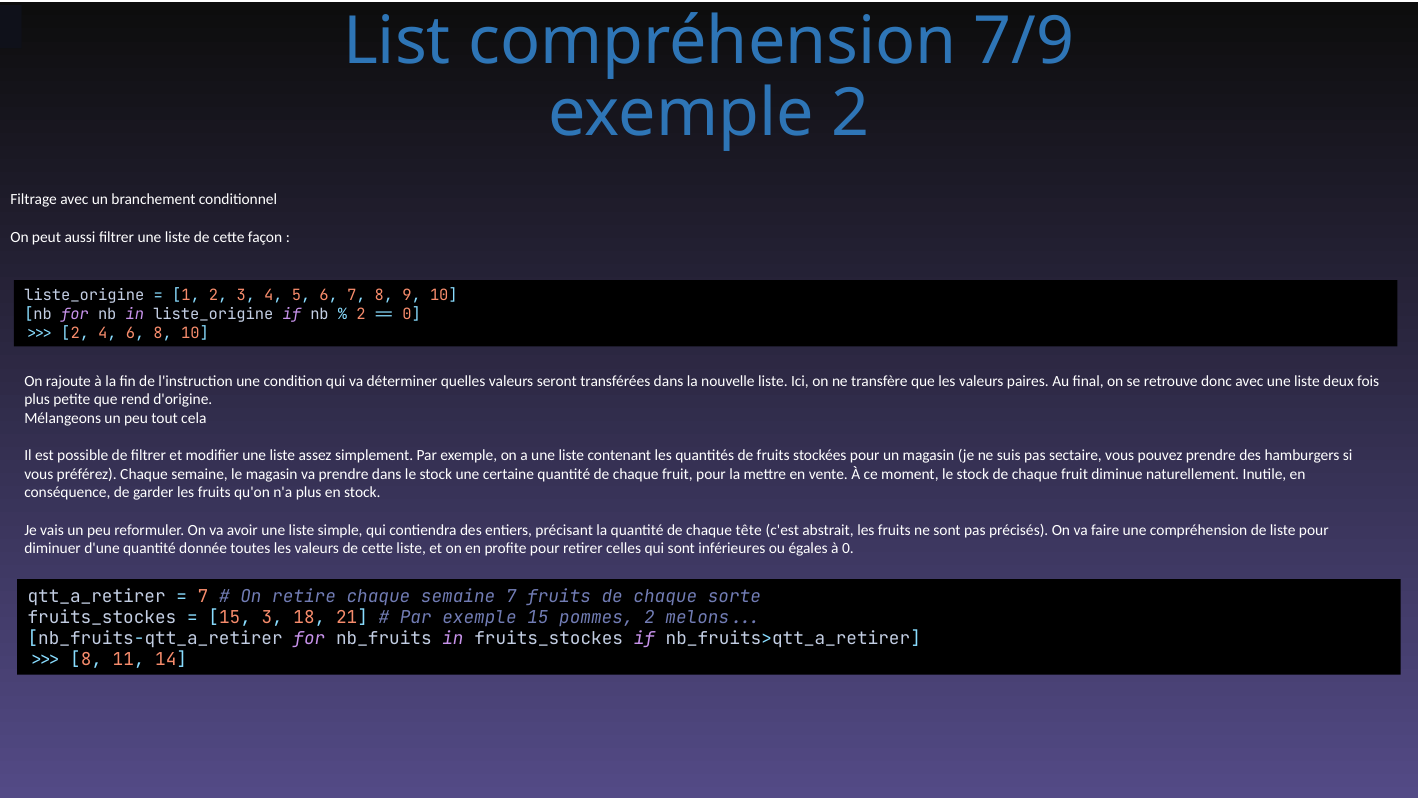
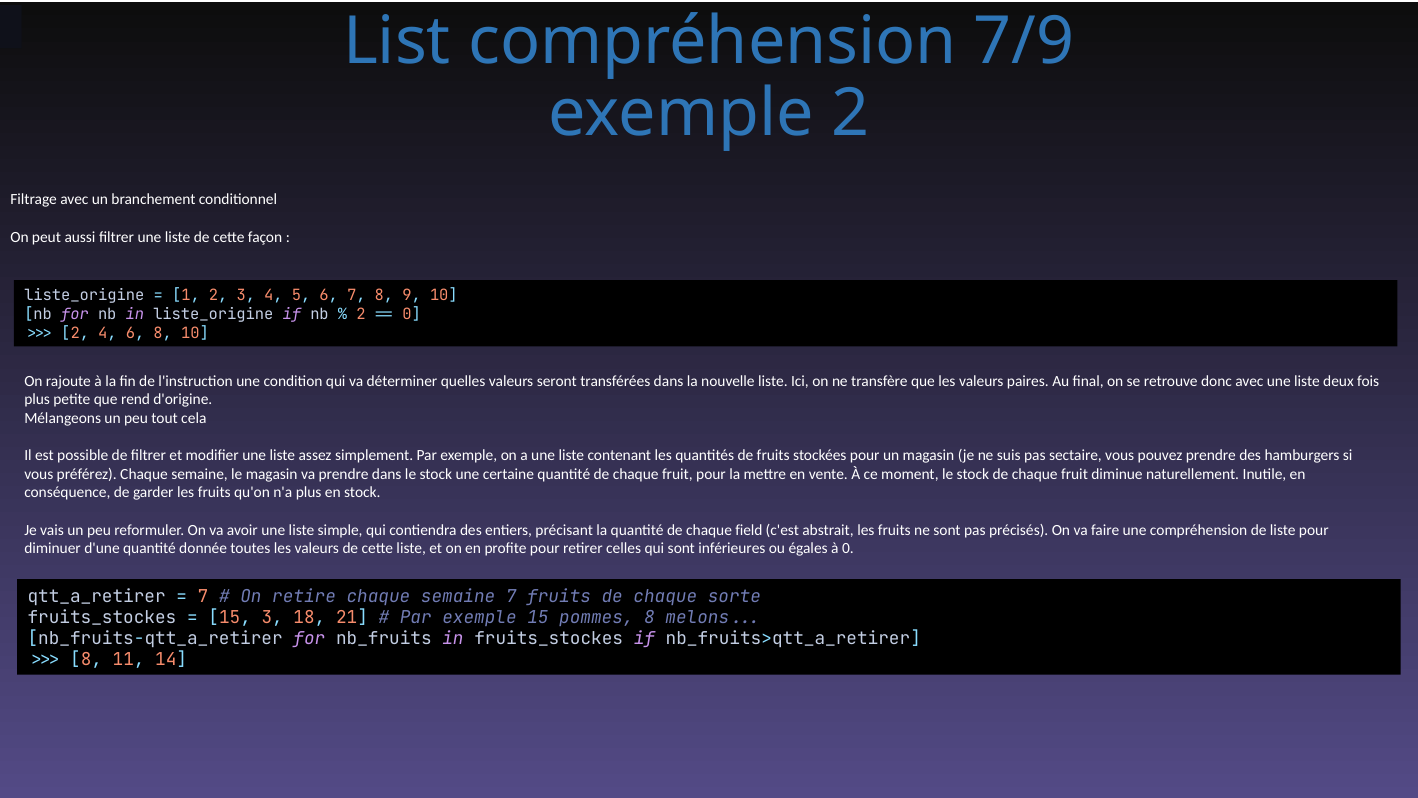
tête: tête -> field (749, 530)
pommes 2: 2 -> 8 (650, 617)
